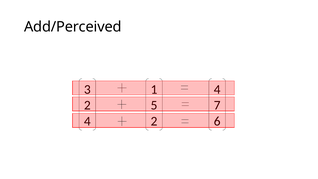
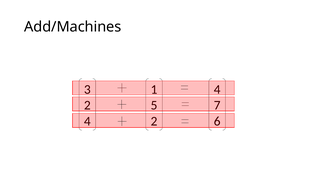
Add/Perceived: Add/Perceived -> Add/Machines (73, 27)
